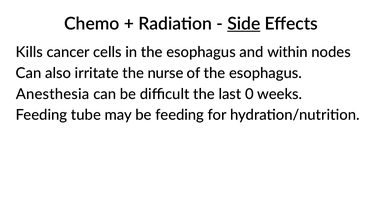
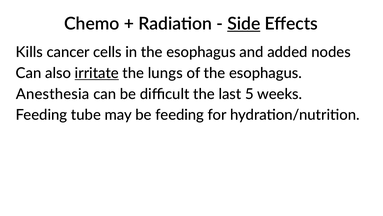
within: within -> added (287, 52)
irritate underline: none -> present (97, 73)
nurse: nurse -> lungs (165, 73)
0: 0 -> 5 (249, 94)
